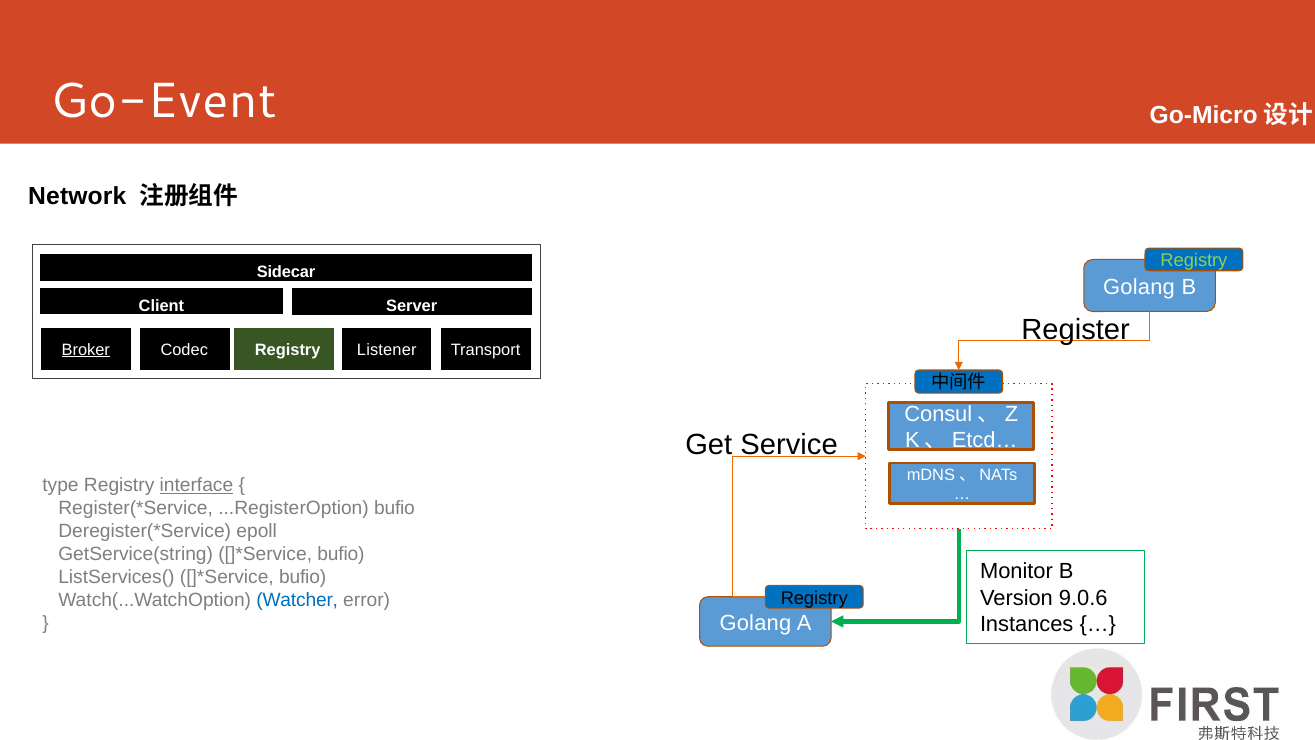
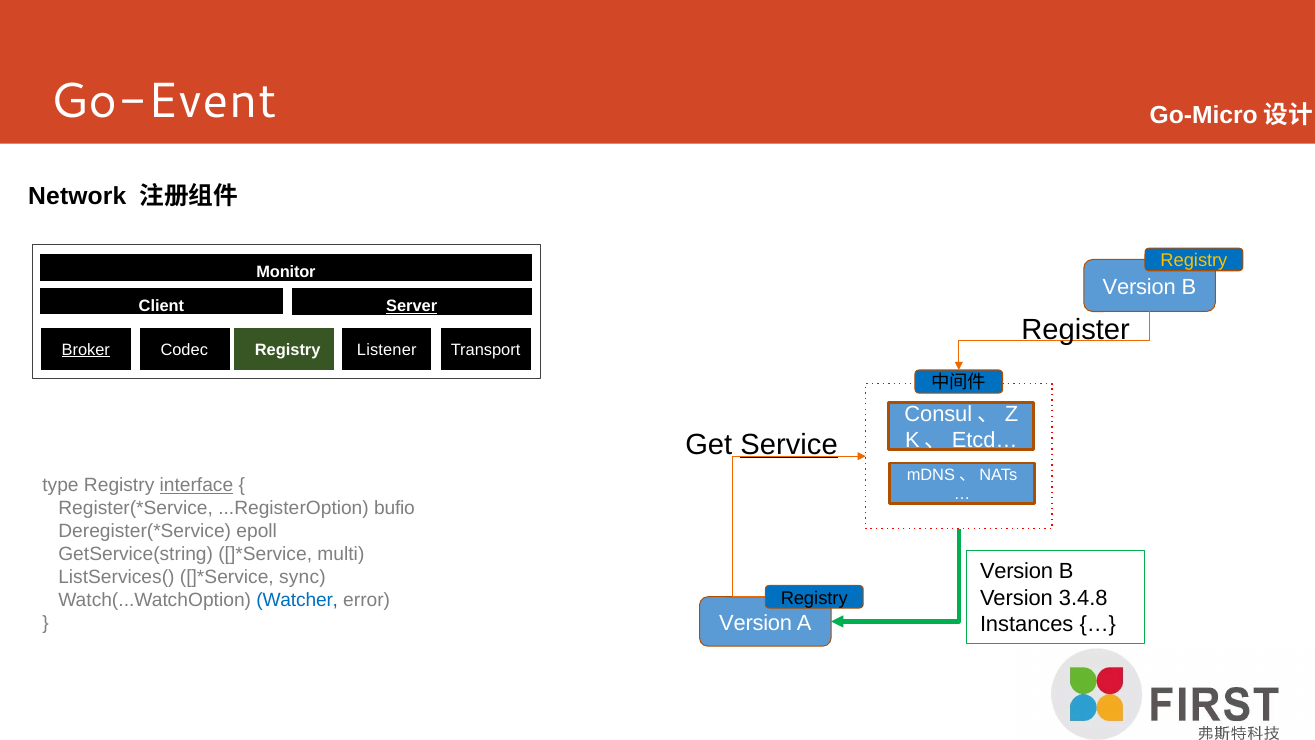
Registry colour: light green -> yellow (1194, 261)
Sidecar: Sidecar -> Monitor (286, 272)
Golang: Golang -> Version (1139, 287)
Server underline: none -> present (412, 306)
Service underline: none -> present (789, 445)
bufio: bufio -> multi (341, 554)
Monitor: Monitor -> Version (1017, 571)
bufio: bufio -> sync (302, 577)
9.0.6: 9.0.6 -> 3.4.8 (1083, 598)
Golang: Golang -> Version (756, 623)
